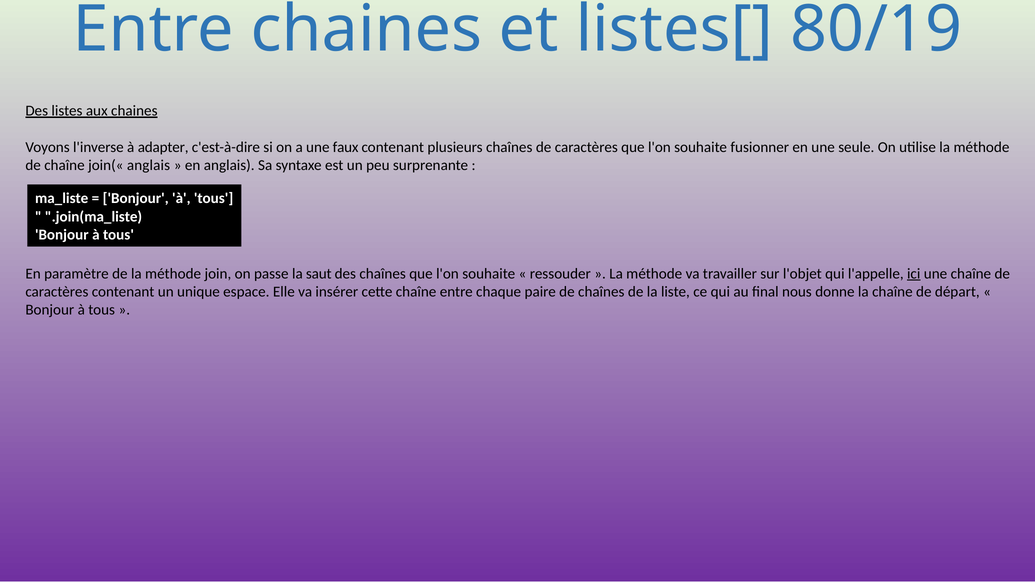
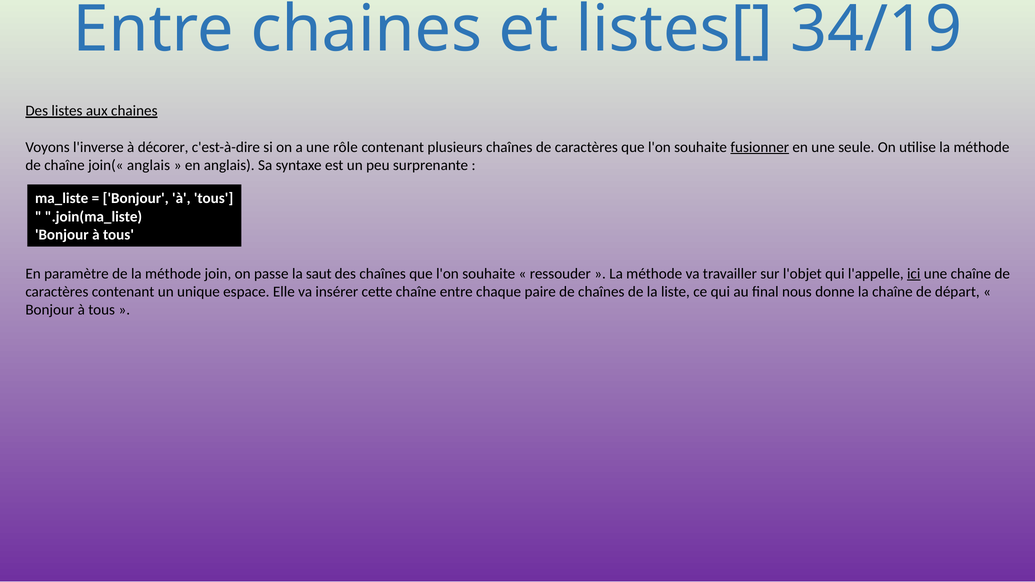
80/19: 80/19 -> 34/19 (876, 30)
adapter: adapter -> décorer (163, 147)
faux: faux -> rôle (345, 147)
fusionner underline: none -> present (760, 147)
